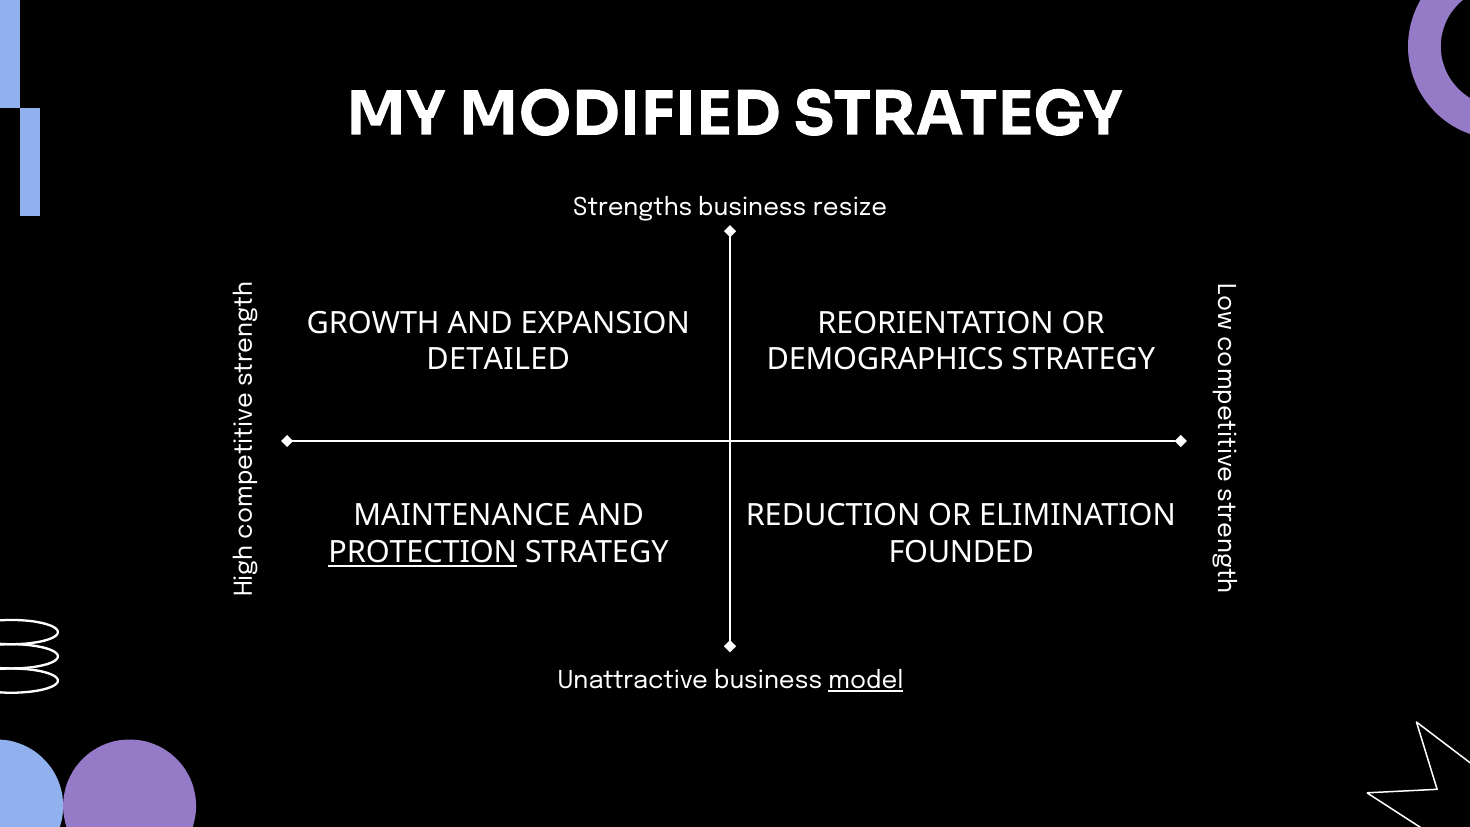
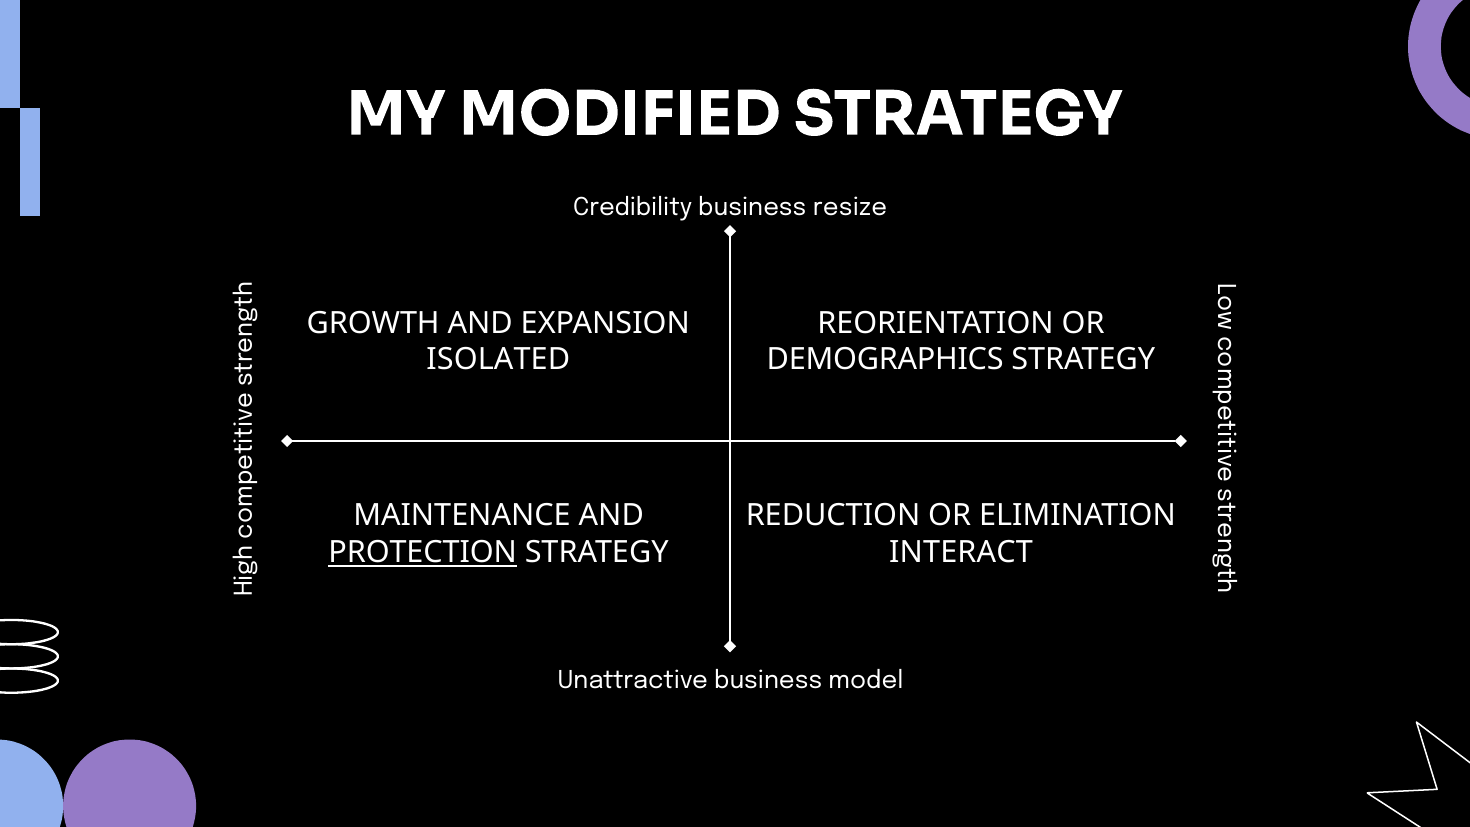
Strengths: Strengths -> Credibility (633, 208)
DETAILED: DETAILED -> ISOLATED (498, 360)
FOUNDED: FOUNDED -> INTERACT (961, 553)
model underline: present -> none (866, 680)
